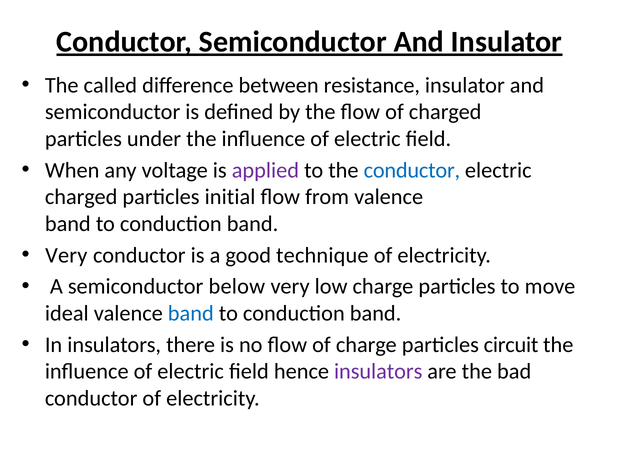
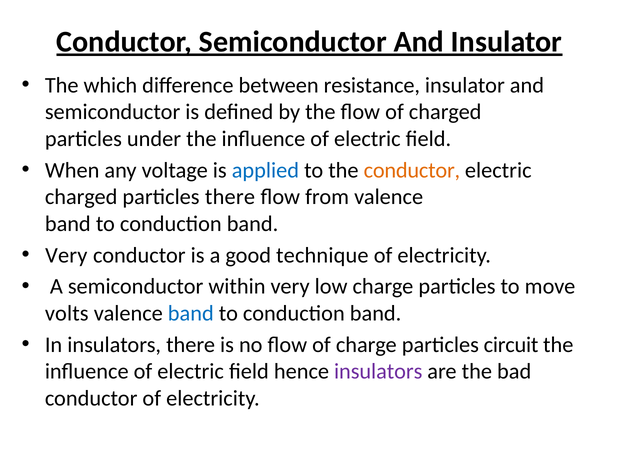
called: called -> which (110, 85)
applied colour: purple -> blue (265, 170)
conductor colour: blue -> orange (412, 170)
particles initial: initial -> there (230, 197)
below: below -> within (237, 287)
ideal: ideal -> volts (67, 314)
